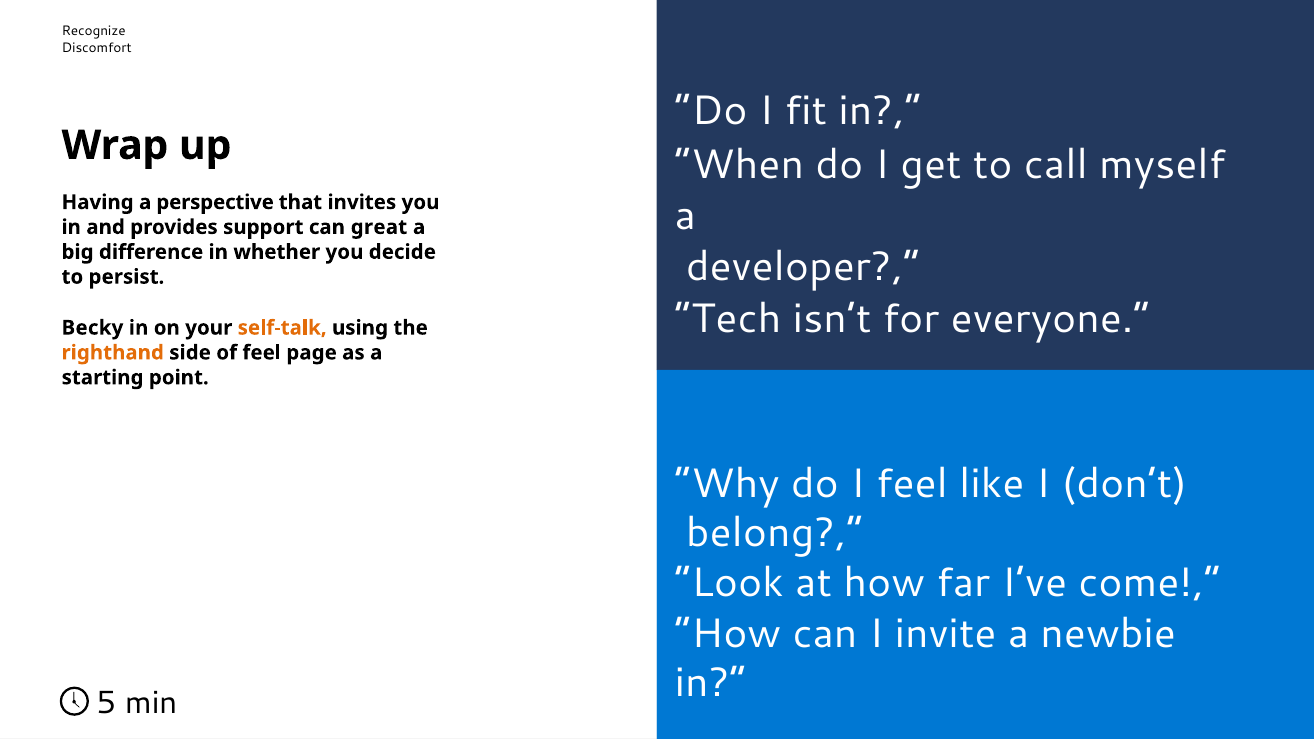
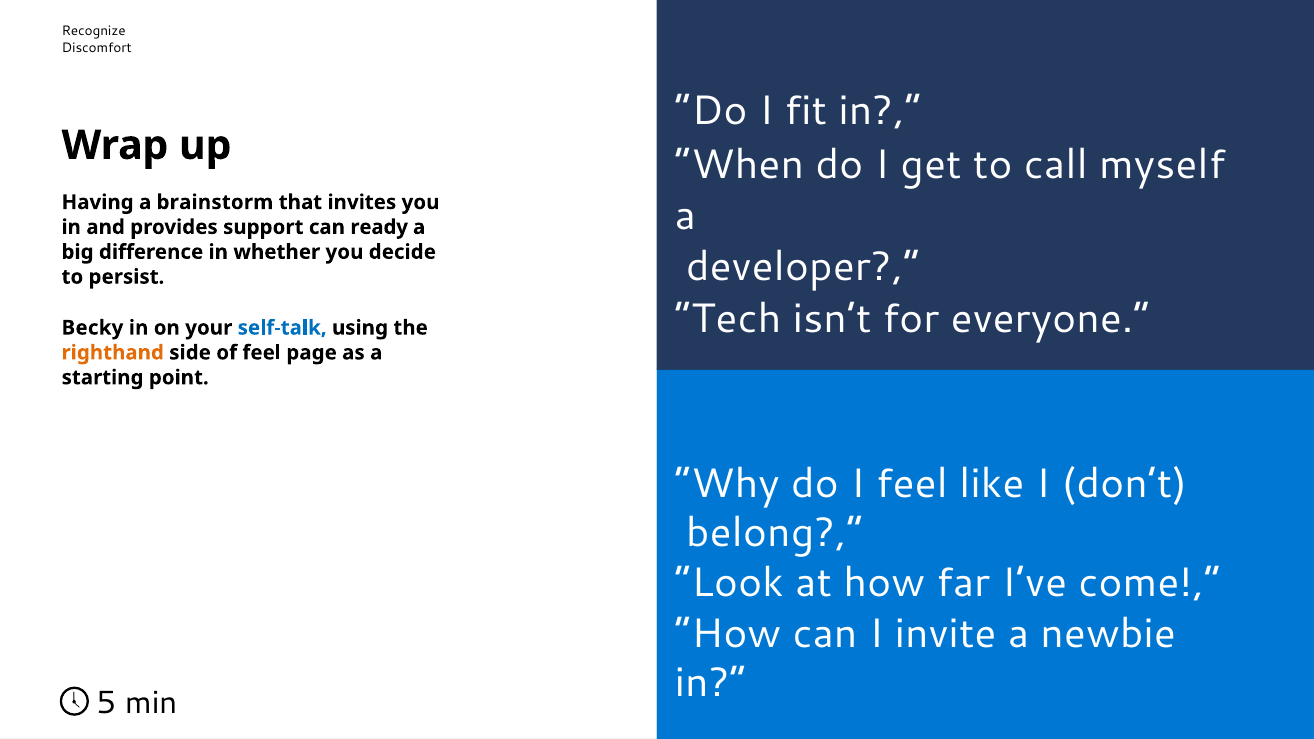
perspective: perspective -> brainstorm (215, 202)
great: great -> ready (379, 227)
self-talk colour: orange -> blue (282, 328)
